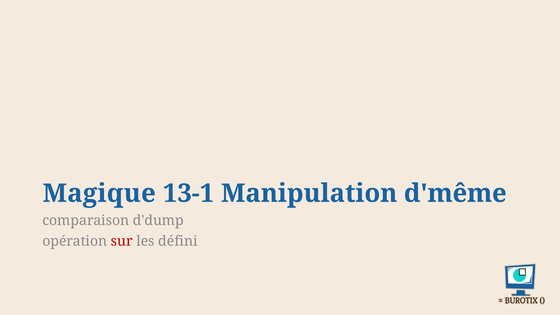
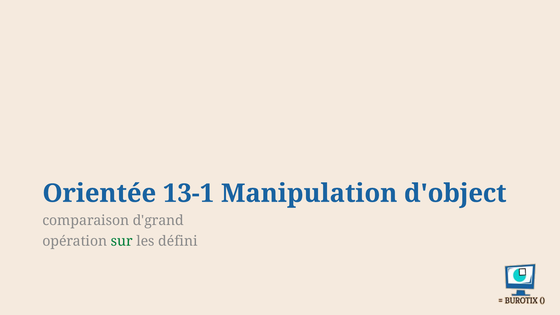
Magique: Magique -> Orientée (99, 193)
d'même: d'même -> d'object (455, 193)
d'dump: d'dump -> d'grand (158, 220)
sur colour: red -> green (122, 241)
